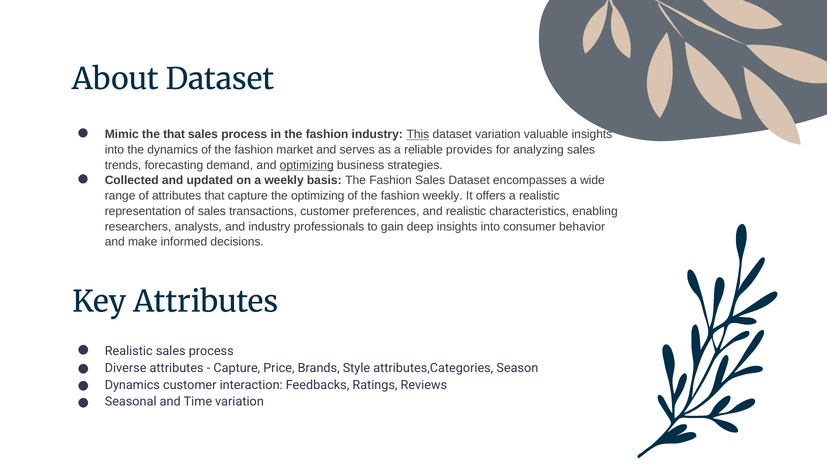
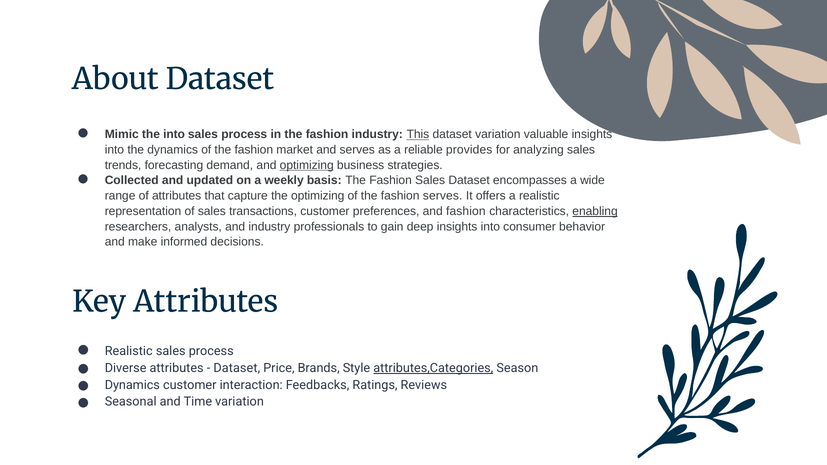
the that: that -> into (174, 134)
fashion weekly: weekly -> serves (443, 196)
and realistic: realistic -> fashion (466, 211)
enabling underline: none -> present (595, 211)
Capture: Capture -> Dataset (237, 368)
attributes,Categories underline: none -> present (433, 368)
